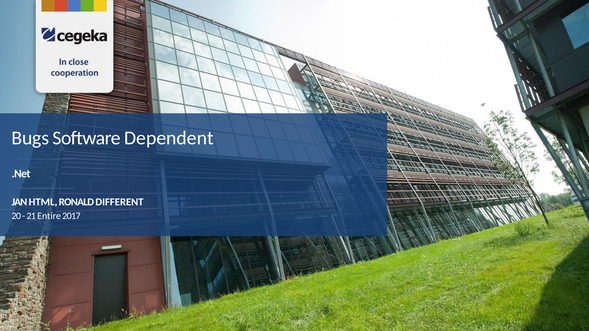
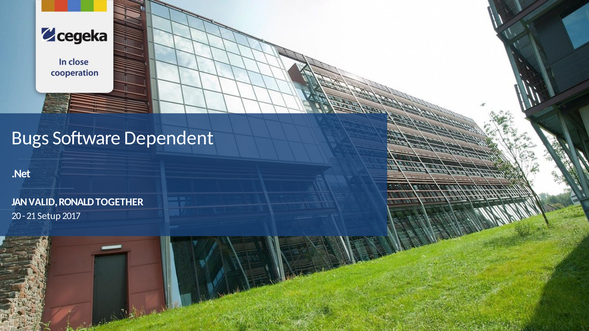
HTML: HTML -> VALID (43, 202)
DIFFERENT: DIFFERENT -> TOGETHER (119, 202)
Entire: Entire -> Setup (49, 216)
